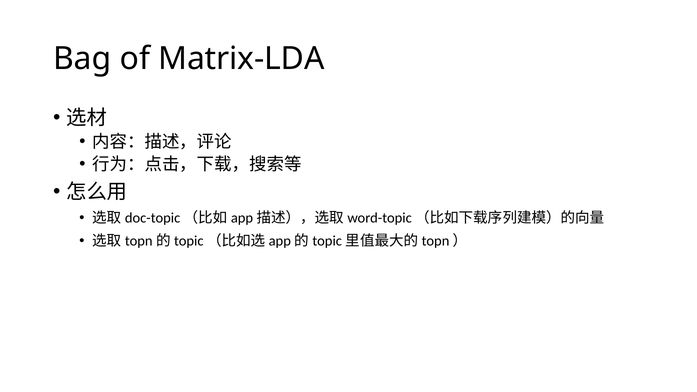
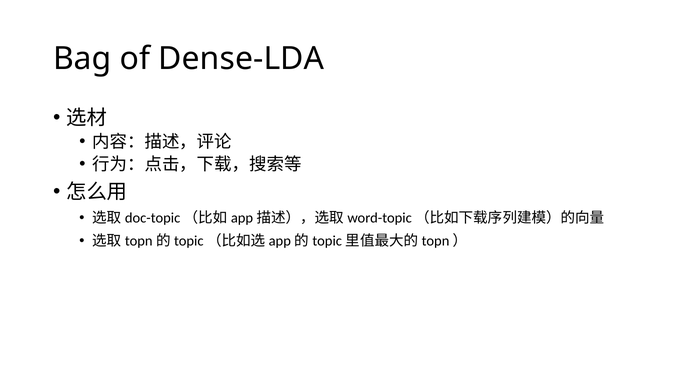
Matrix-LDA: Matrix-LDA -> Dense-LDA (241, 59)
